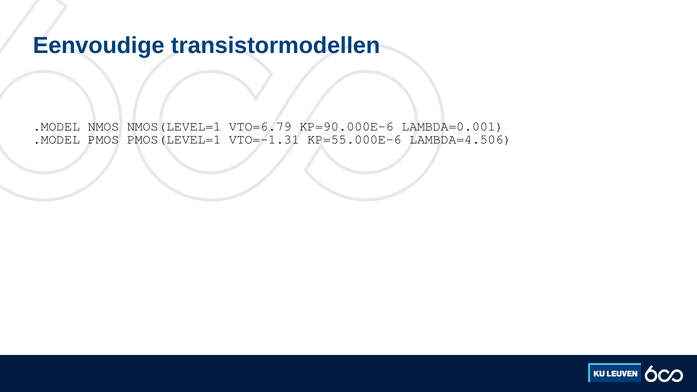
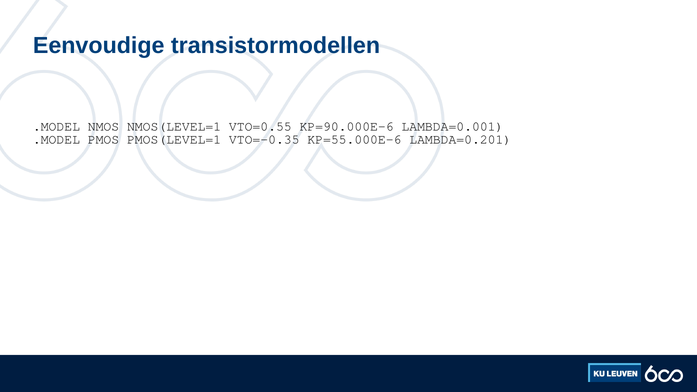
VTO=6.79: VTO=6.79 -> VTO=0.55 (260, 126)
VTO=-1.31: VTO=-1.31 -> VTO=-0.35 (264, 140)
LAMBDA=4.506: LAMBDA=4.506 -> LAMBDA=0.201 (460, 140)
